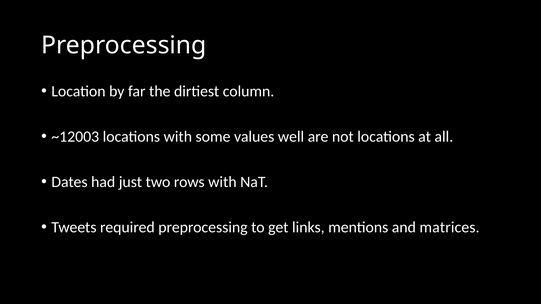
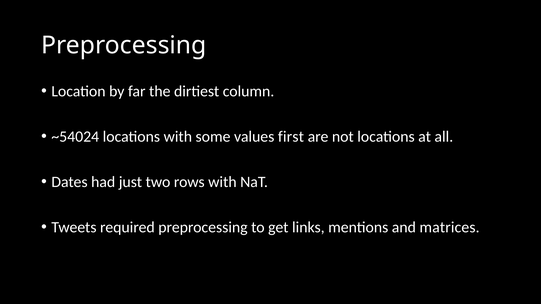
~12003: ~12003 -> ~54024 (75, 137)
well: well -> first (291, 137)
